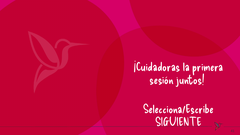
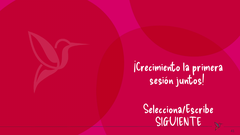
¡Cuidadoras: ¡Cuidadoras -> ¡Crecimiento (157, 67)
